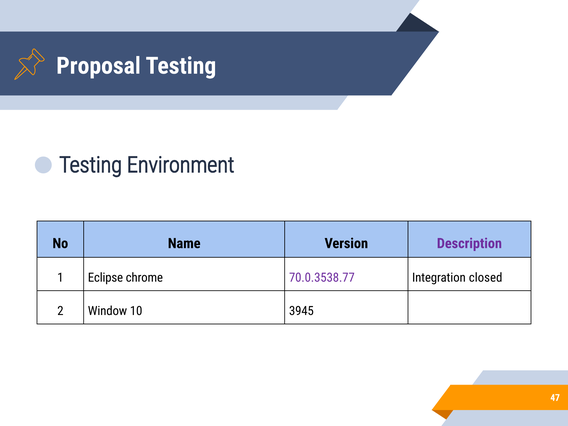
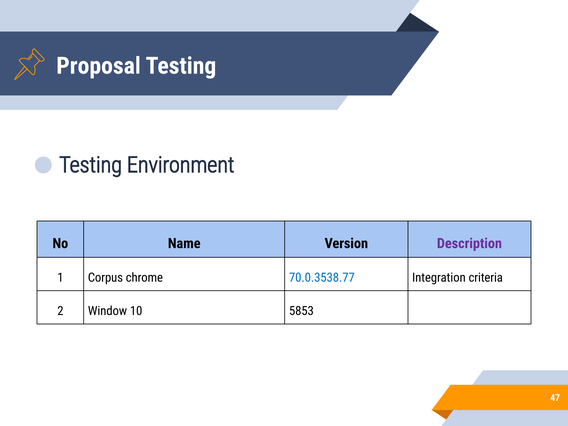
Eclipse: Eclipse -> Corpus (105, 278)
70.0.3538.77 colour: purple -> blue (322, 278)
closed: closed -> criteria (486, 278)
3945: 3945 -> 5853 (301, 311)
